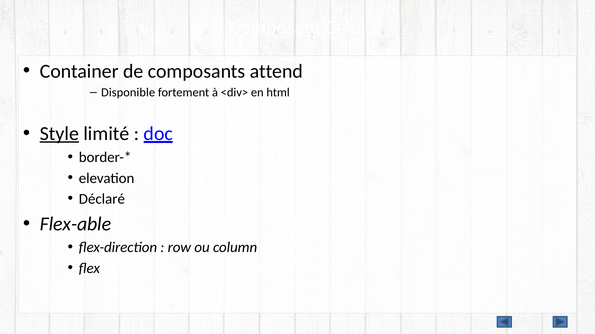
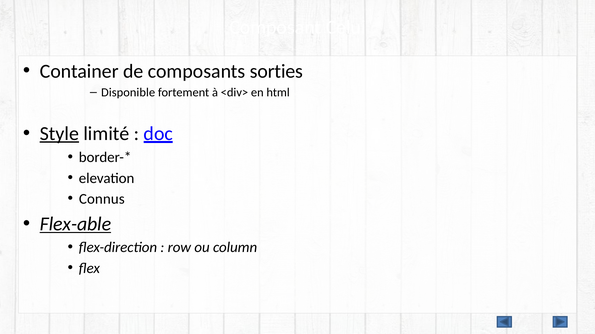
attend: attend -> sorties (276, 71)
Déclaré: Déclaré -> Connus (102, 199)
Flex-able underline: none -> present (75, 224)
